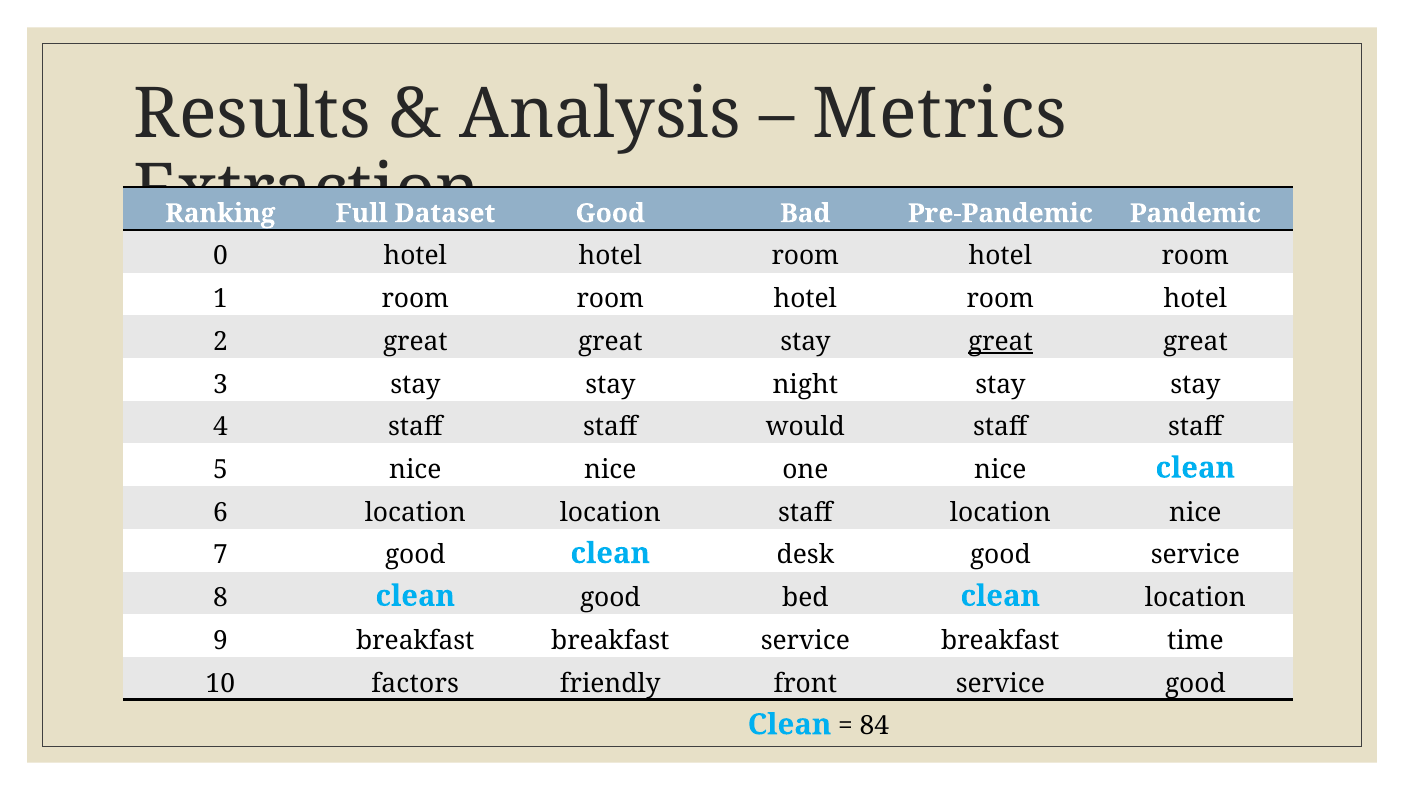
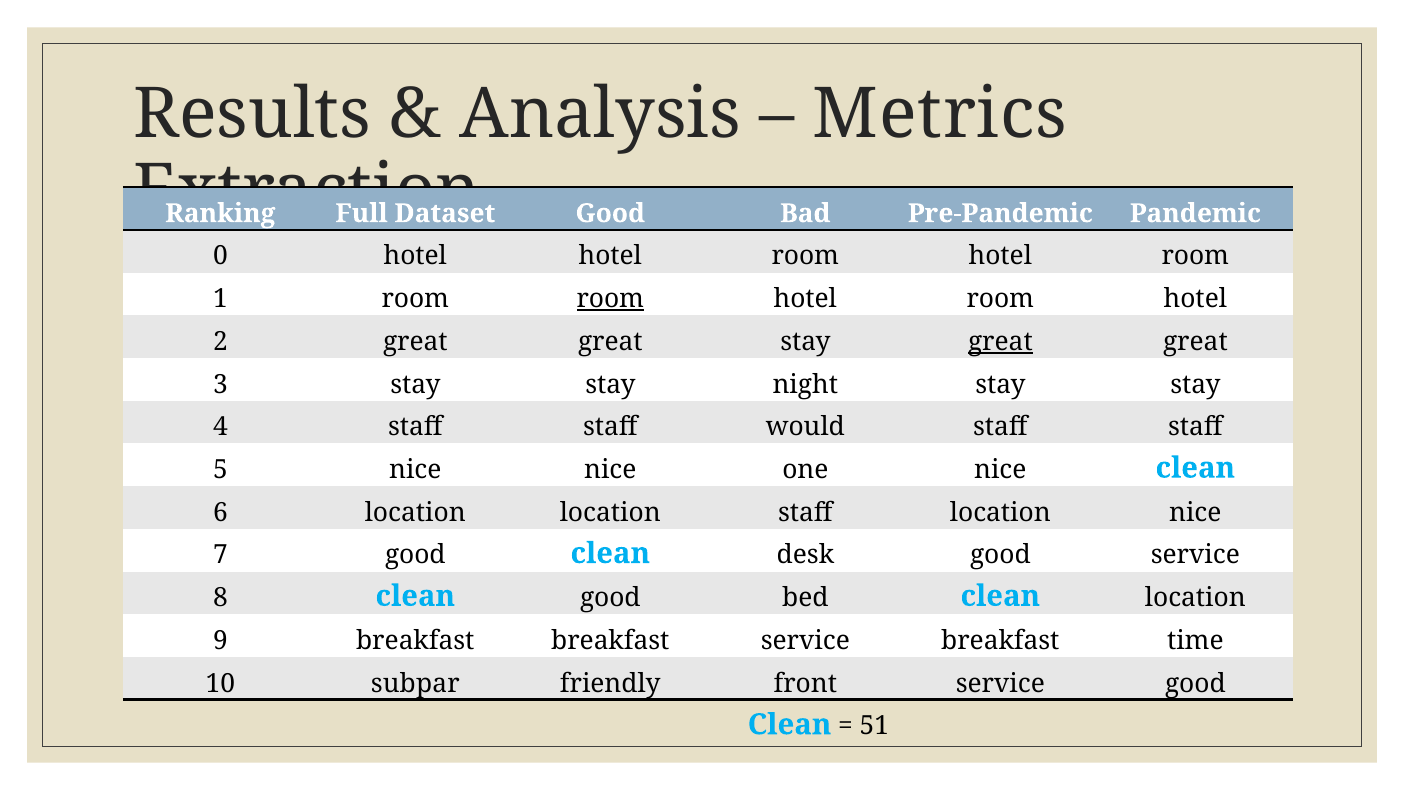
room underline: none -> present (610, 299)
factors: factors -> subpar (415, 683)
84: 84 -> 51 (874, 725)
